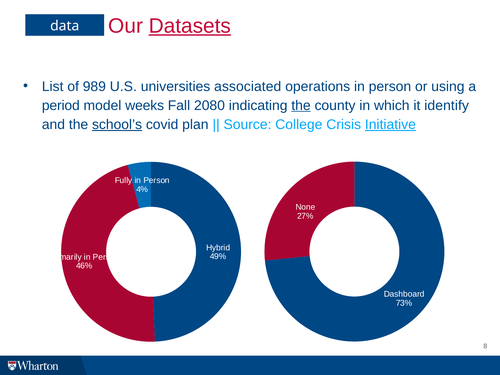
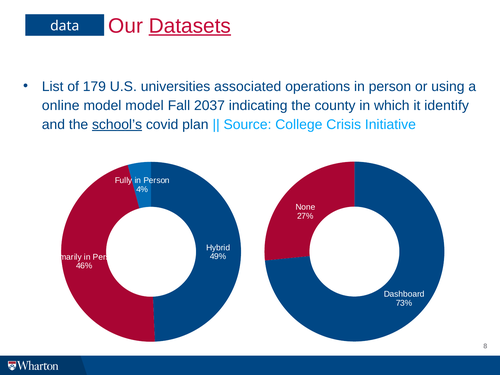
989: 989 -> 179 (94, 86)
period: period -> online (61, 105)
model weeks: weeks -> model (145, 105)
2080: 2080 -> 2037 (209, 105)
the underline: present -> none (301, 105)
Initiative underline: present -> none (390, 124)
